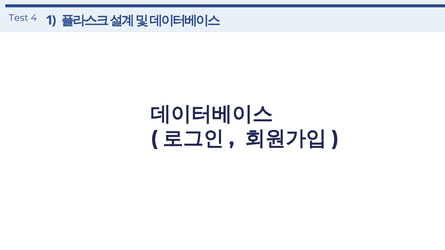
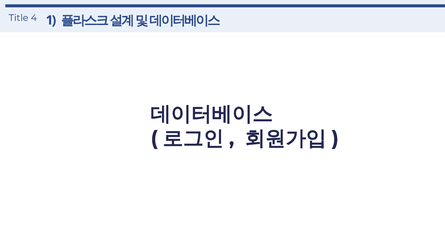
Test: Test -> Title (19, 18)
